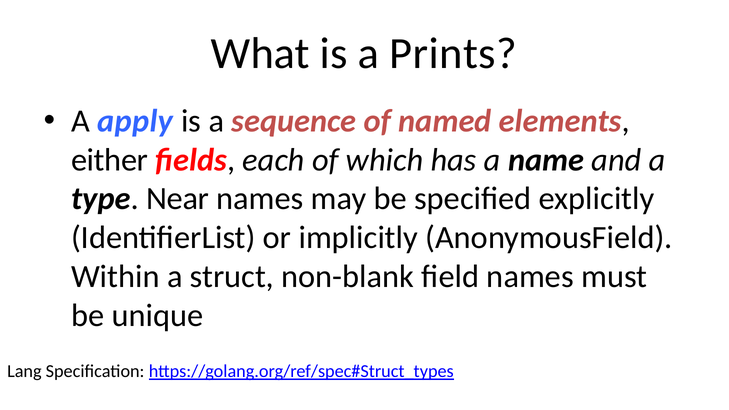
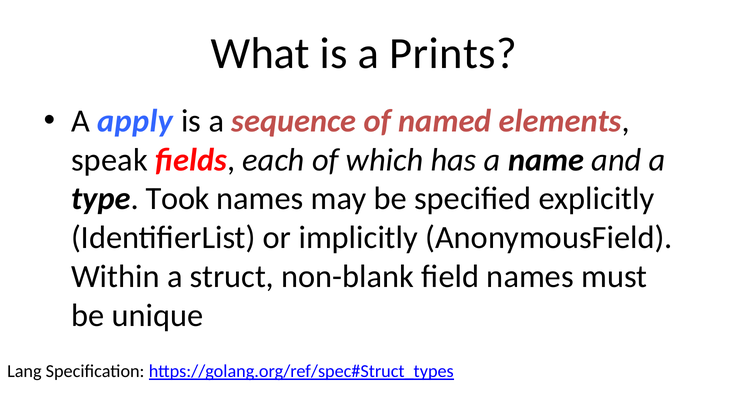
either: either -> speak (109, 160)
Near: Near -> Took (178, 199)
